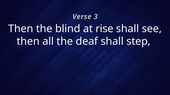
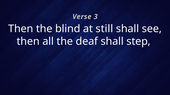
rise: rise -> still (104, 29)
